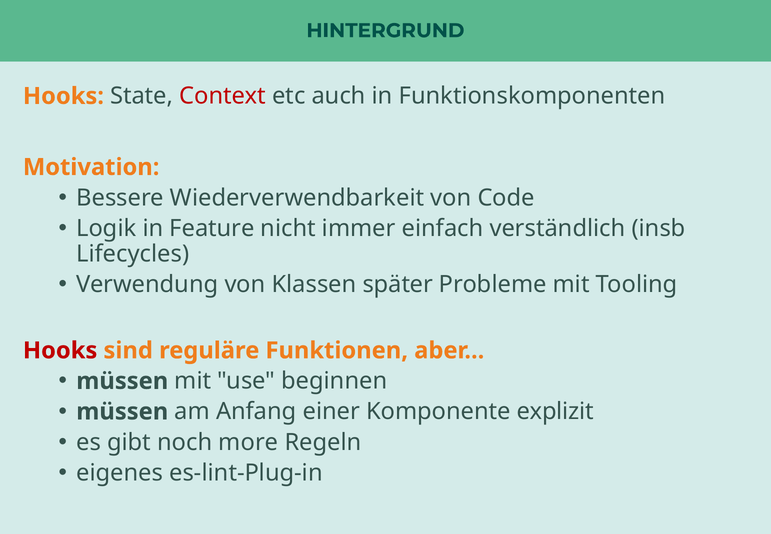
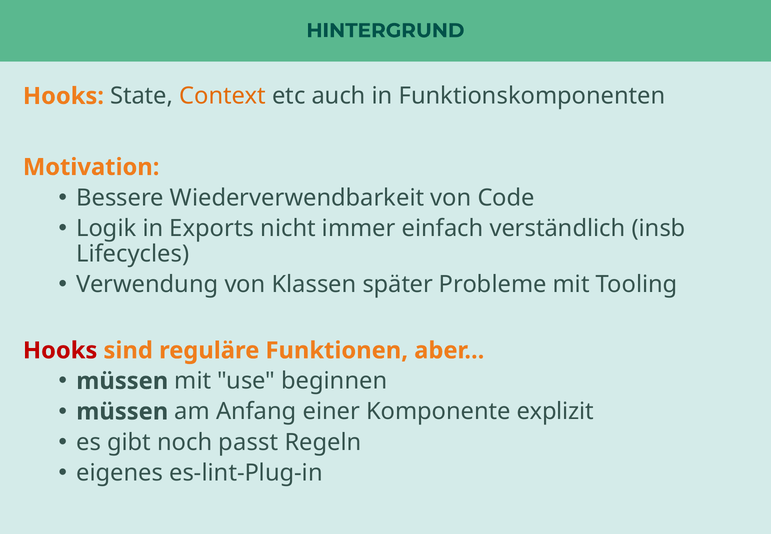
Context colour: red -> orange (223, 96)
Feature: Feature -> Exports (212, 228)
more: more -> passt (248, 442)
